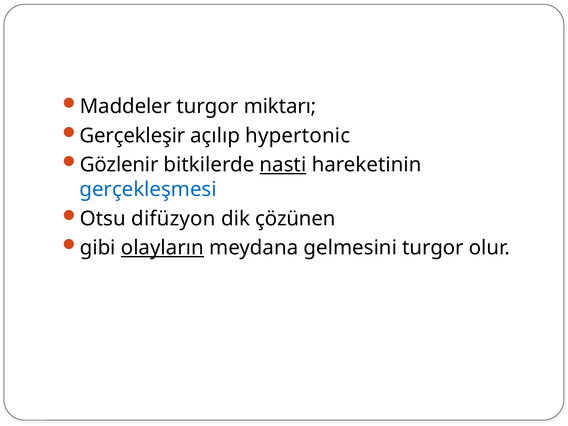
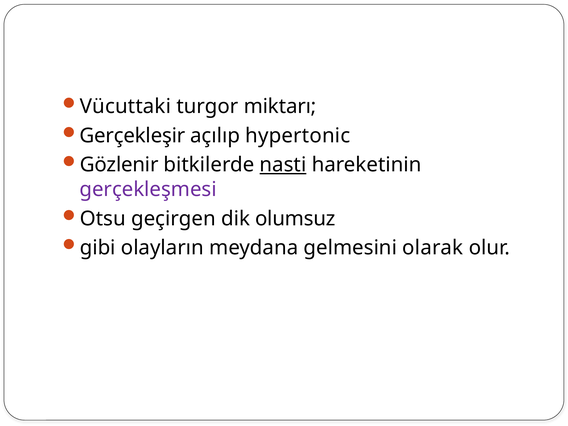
Maddeler: Maddeler -> Vücuttaki (125, 106)
gerçekleşmesi colour: blue -> purple (148, 189)
difüzyon: difüzyon -> geçirgen (173, 219)
çözünen: çözünen -> olumsuz (295, 219)
olayların underline: present -> none (162, 248)
gelmesini turgor: turgor -> olarak (433, 248)
